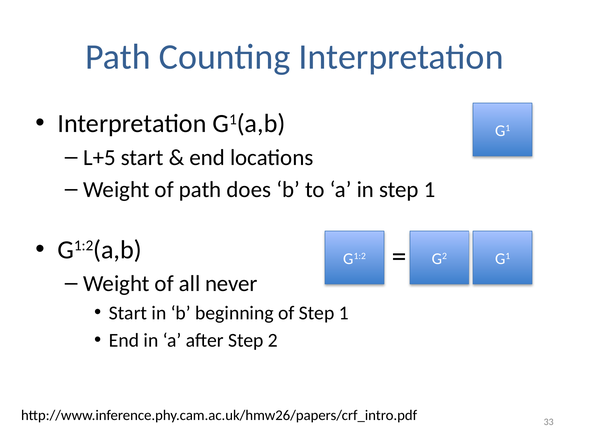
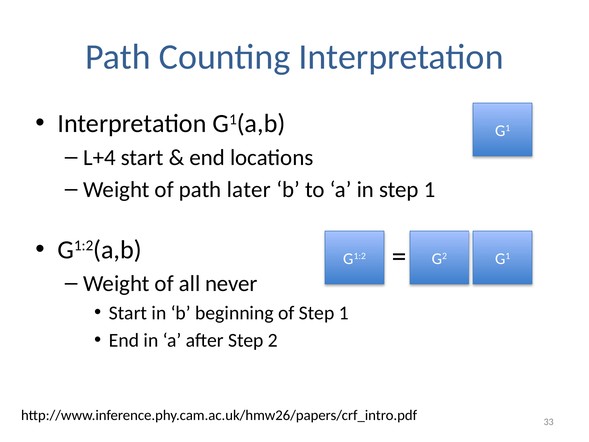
L+5: L+5 -> L+4 (99, 157)
does: does -> later (249, 189)
